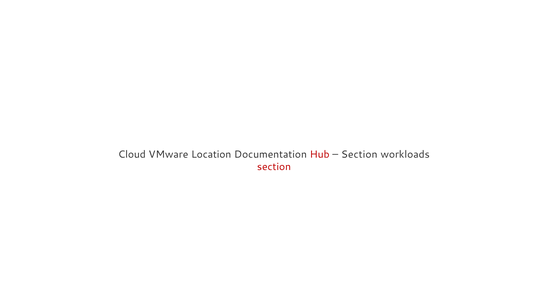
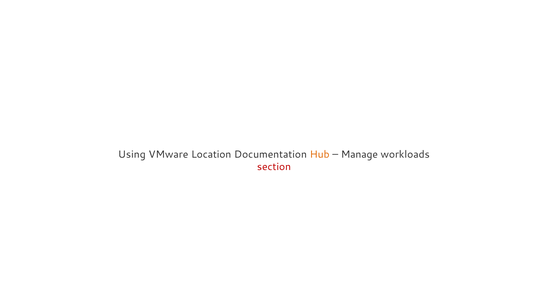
Cloud: Cloud -> Using (132, 155)
Hub colour: red -> orange (320, 155)
Section: Section -> Manage (359, 155)
